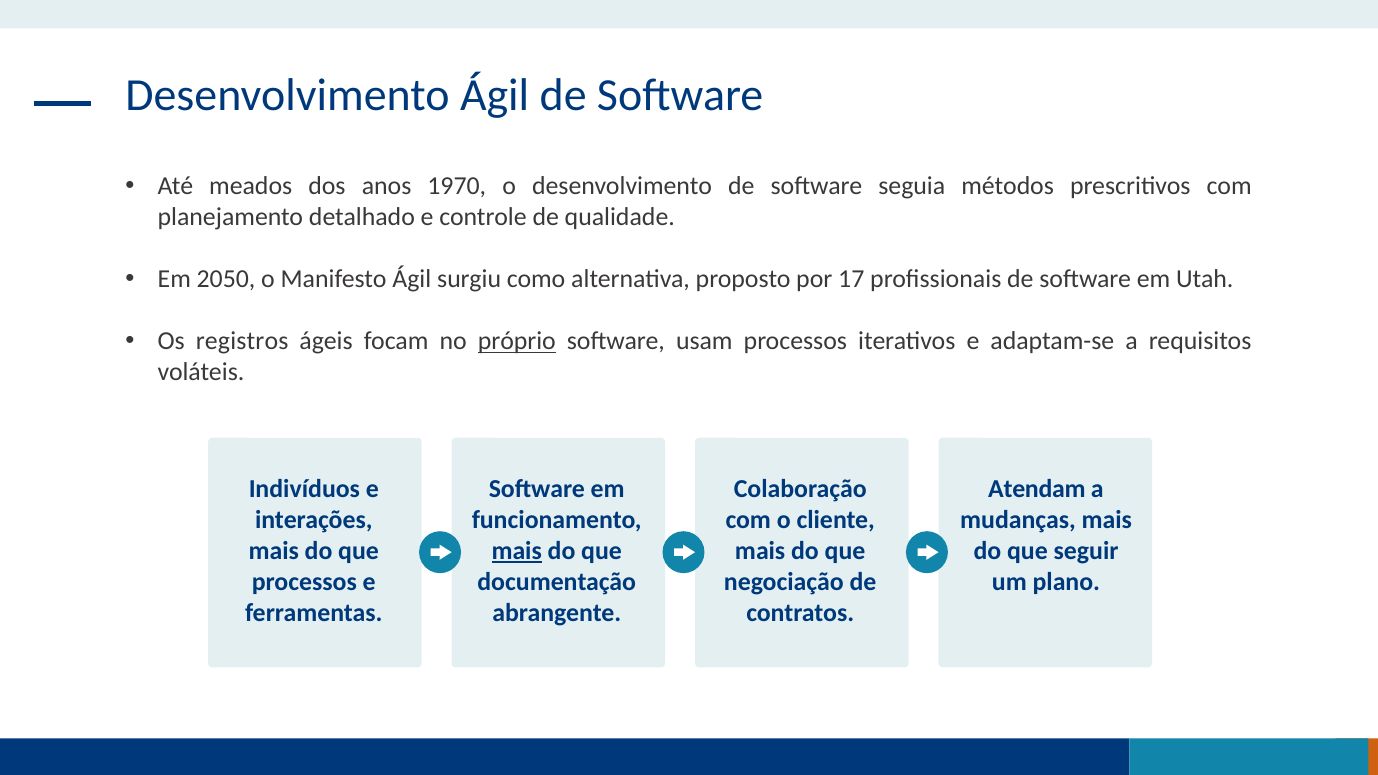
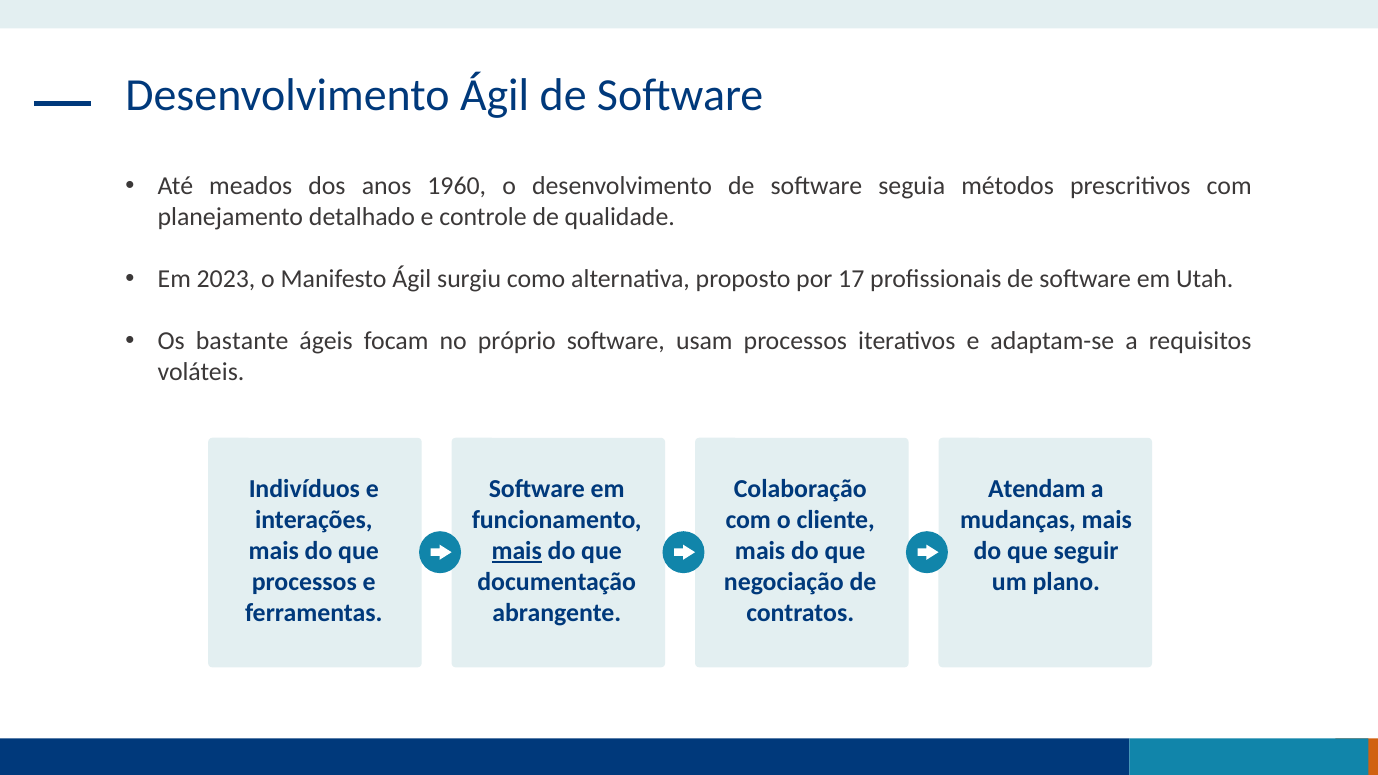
1970: 1970 -> 1960 (457, 186)
2050: 2050 -> 2023 (226, 280)
registros: registros -> bastante (242, 342)
próprio underline: present -> none (517, 342)
